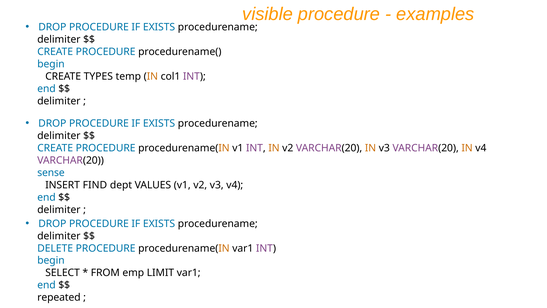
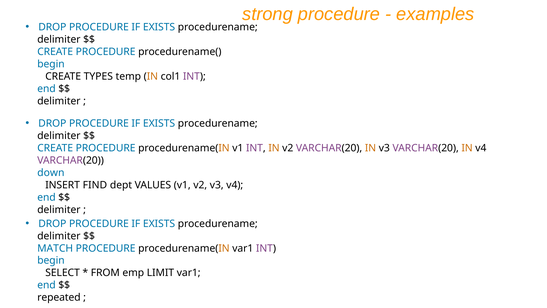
visible: visible -> strong (268, 14)
sense: sense -> down (51, 173)
DELETE: DELETE -> MATCH (55, 248)
